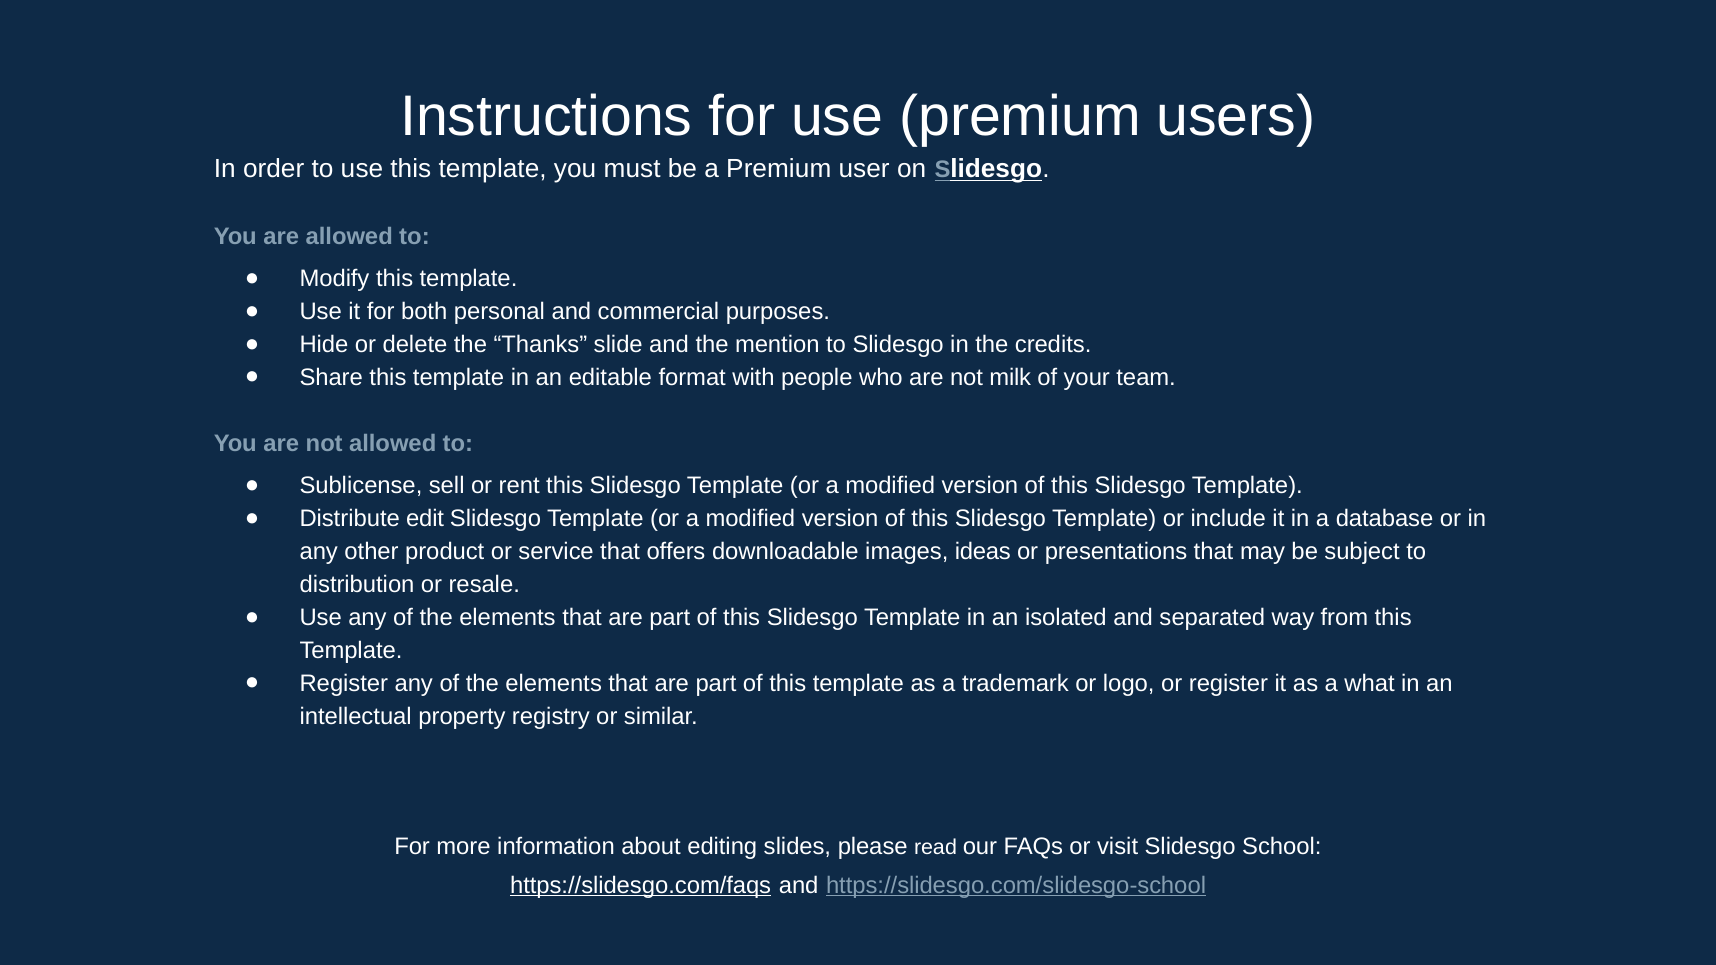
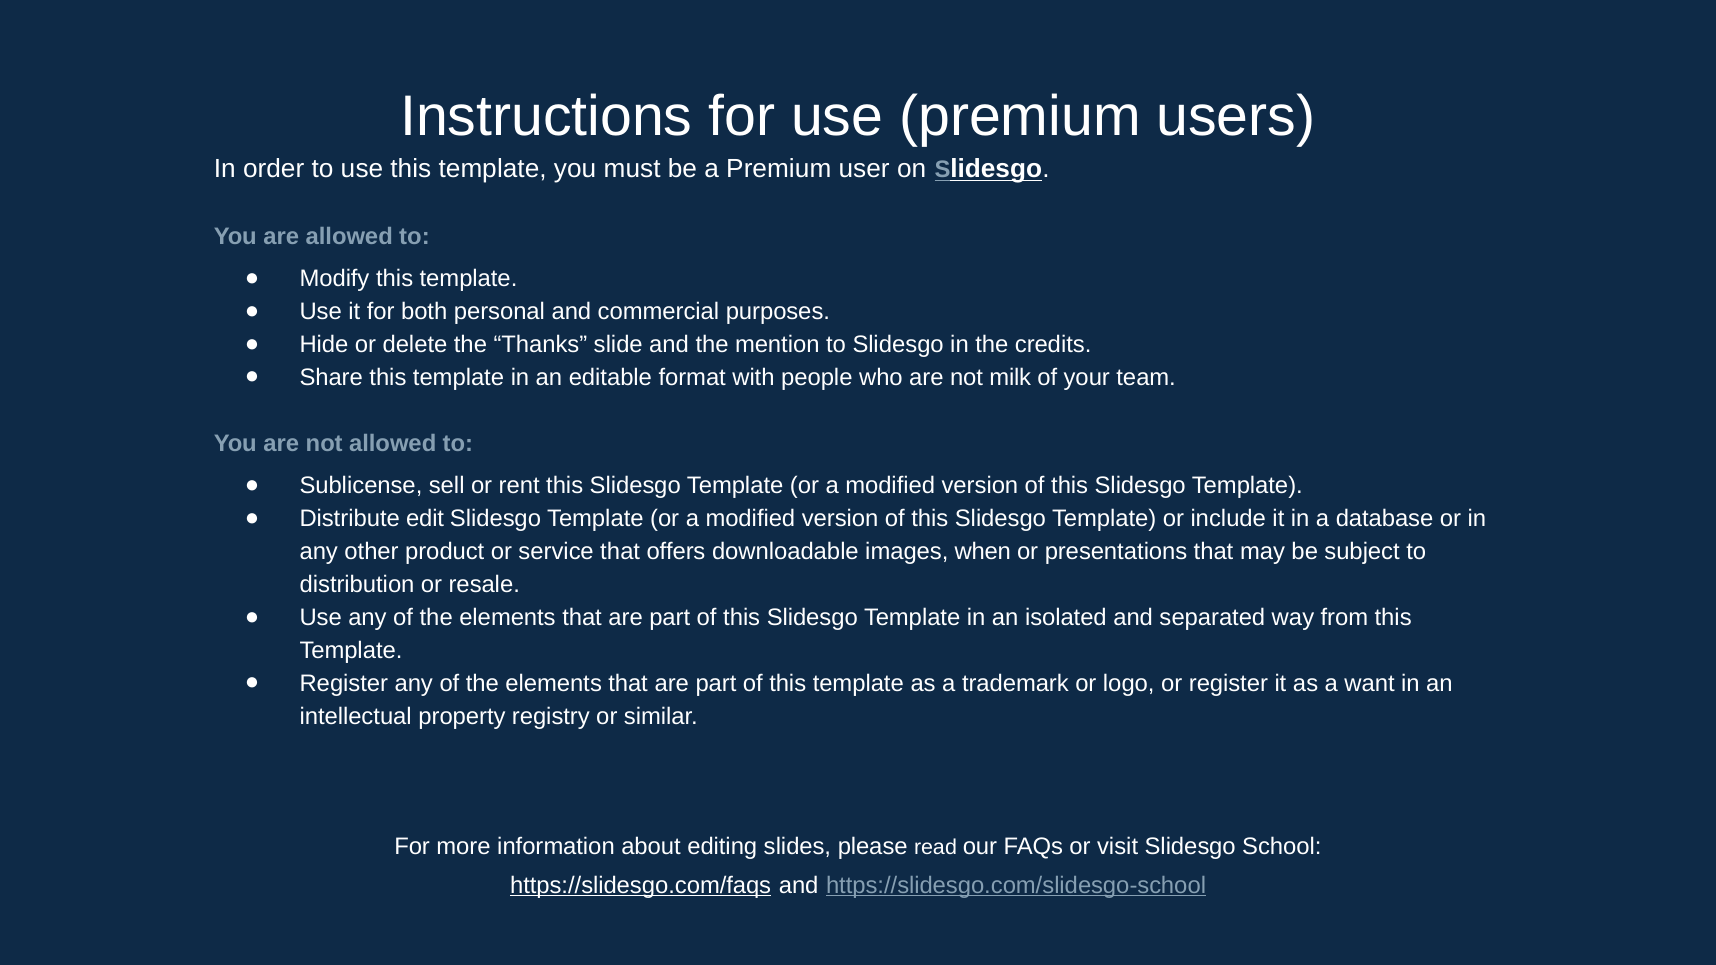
ideas: ideas -> when (983, 552)
what: what -> want (1369, 684)
